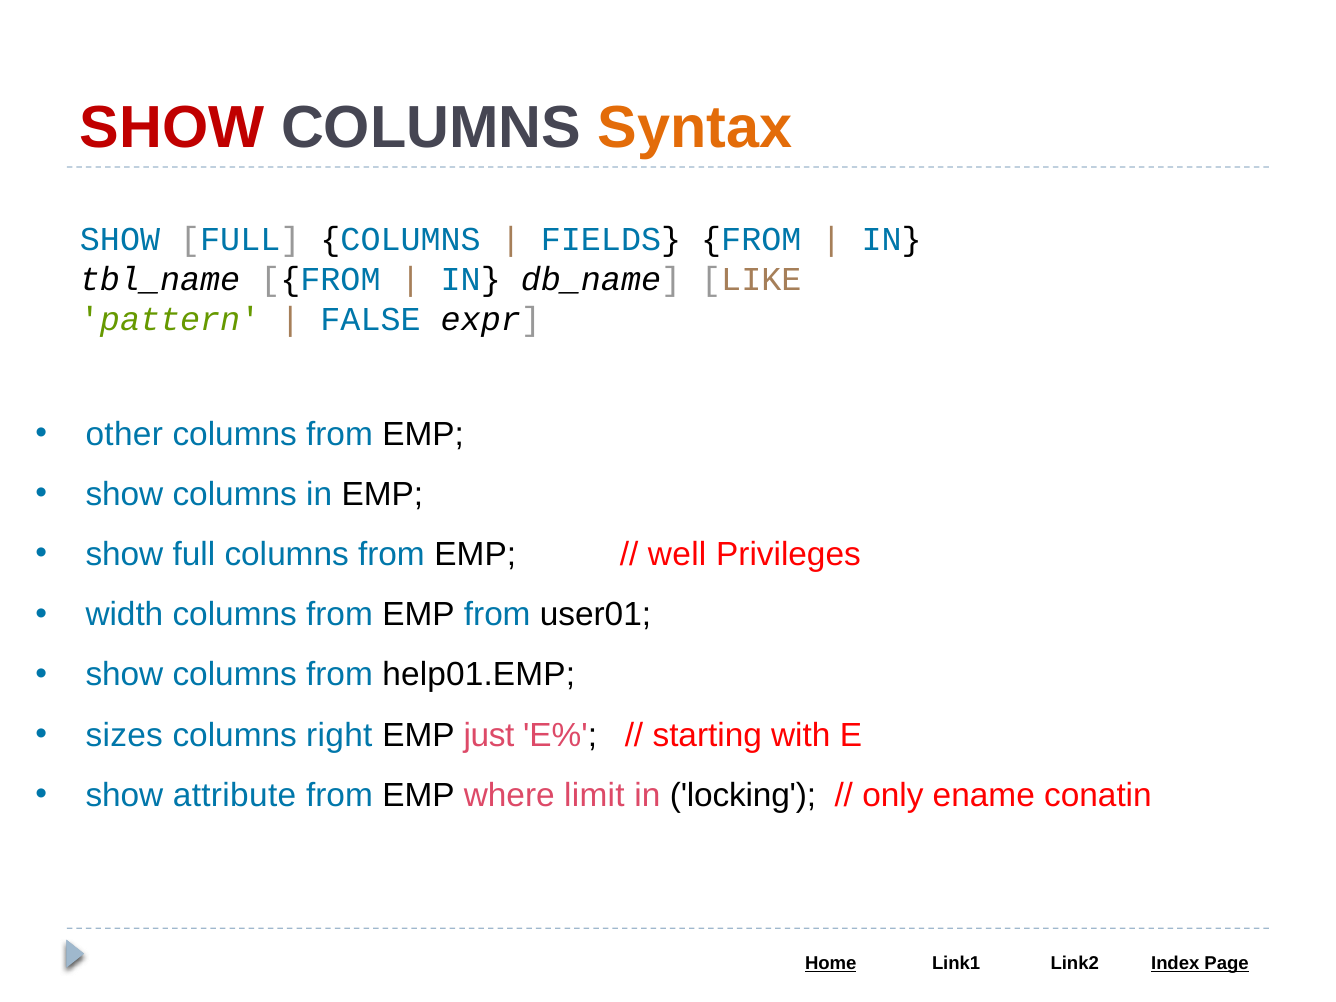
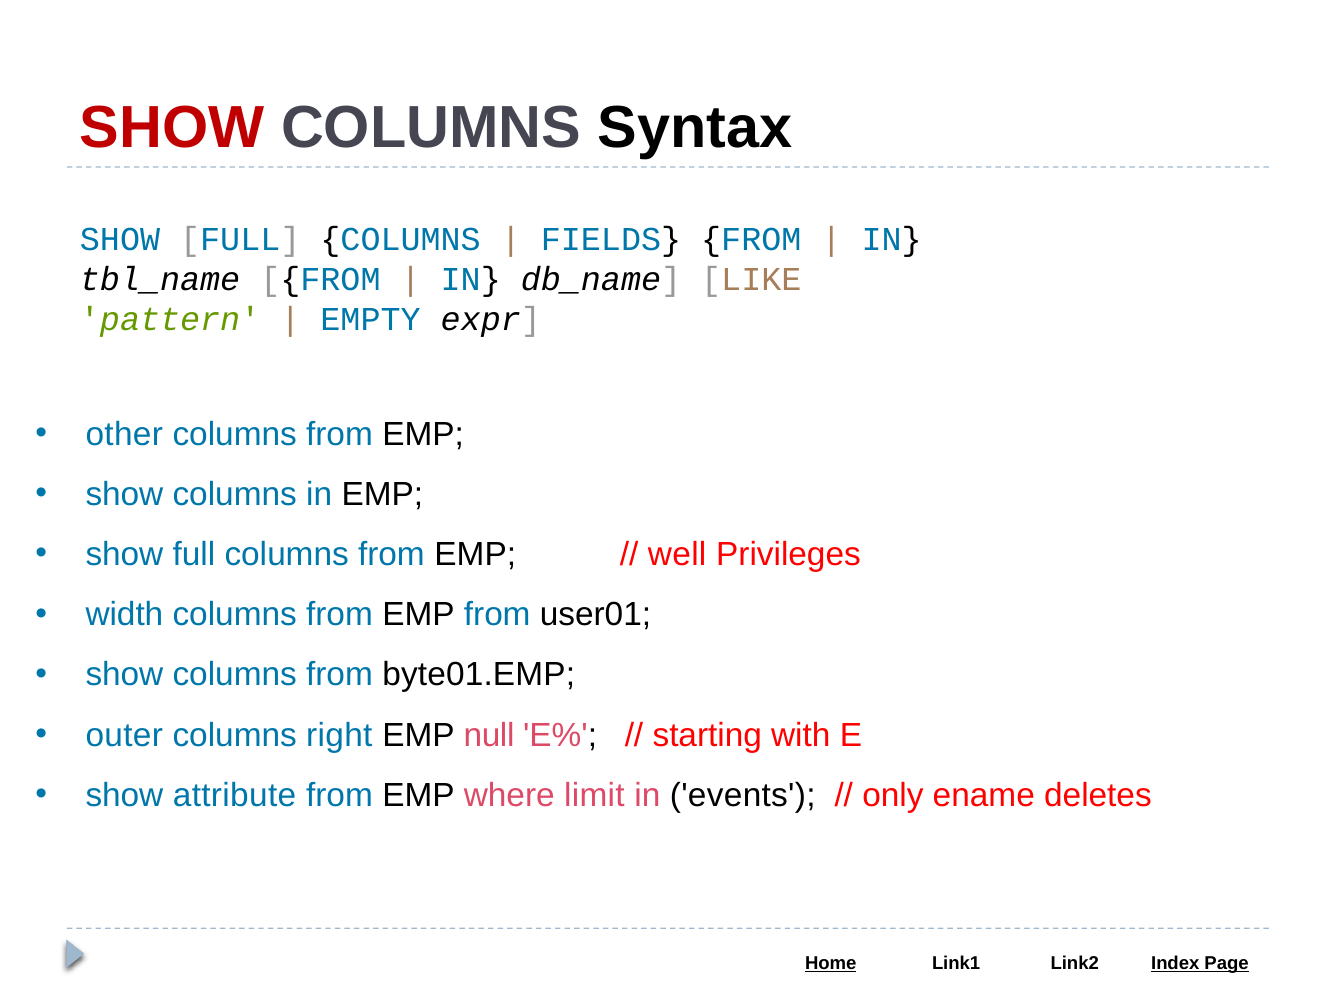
Syntax colour: orange -> black (695, 128)
FALSE: FALSE -> EMPTY (371, 319)
help01.EMP: help01.EMP -> byte01.EMP (479, 675)
sizes: sizes -> outer (124, 735)
just: just -> null (489, 735)
locking: locking -> events (743, 795)
conatin: conatin -> deletes (1098, 795)
